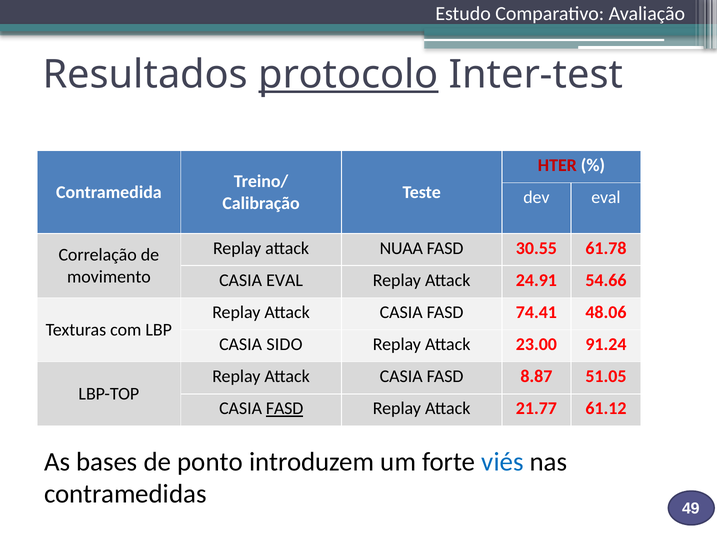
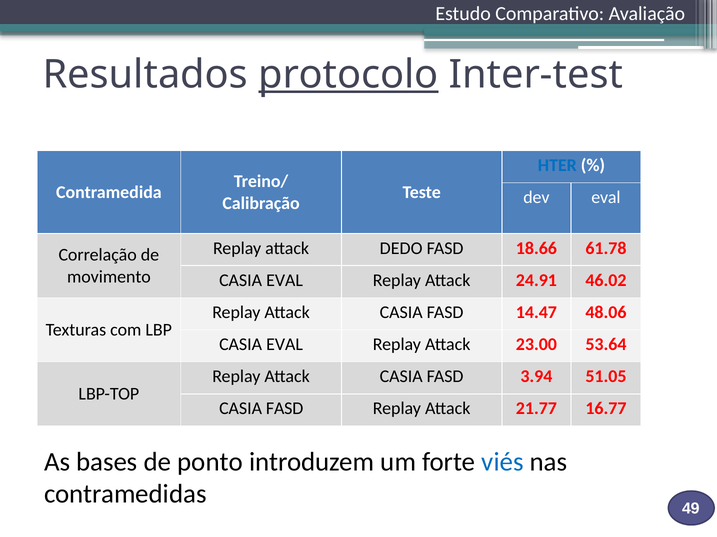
HTER colour: red -> blue (557, 166)
NUAA: NUAA -> DEDO (401, 249)
30.55: 30.55 -> 18.66 (536, 249)
54.66: 54.66 -> 46.02 (606, 281)
74.41: 74.41 -> 14.47 (536, 313)
SIDO: SIDO -> EVAL (285, 345)
91.24: 91.24 -> 53.64 (606, 345)
8.87: 8.87 -> 3.94 (536, 377)
FASD underline: present -> none (285, 409)
61.12: 61.12 -> 16.77 (606, 409)
